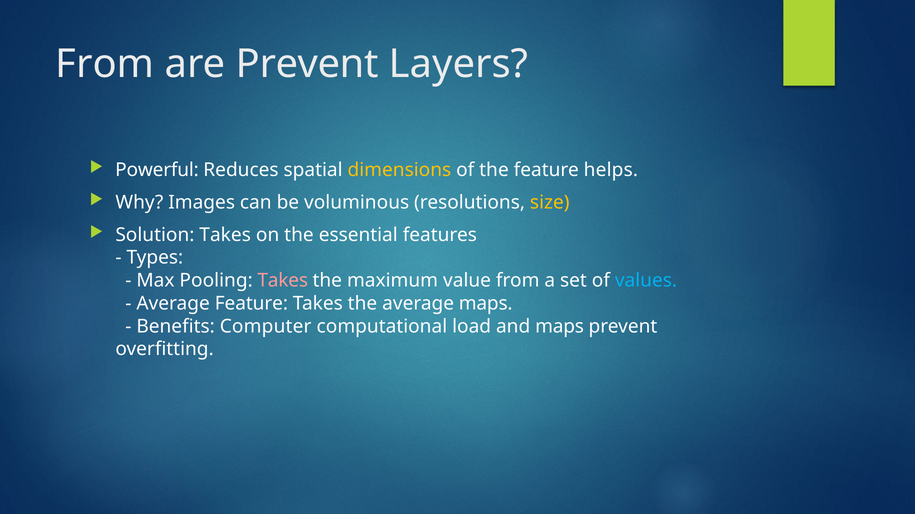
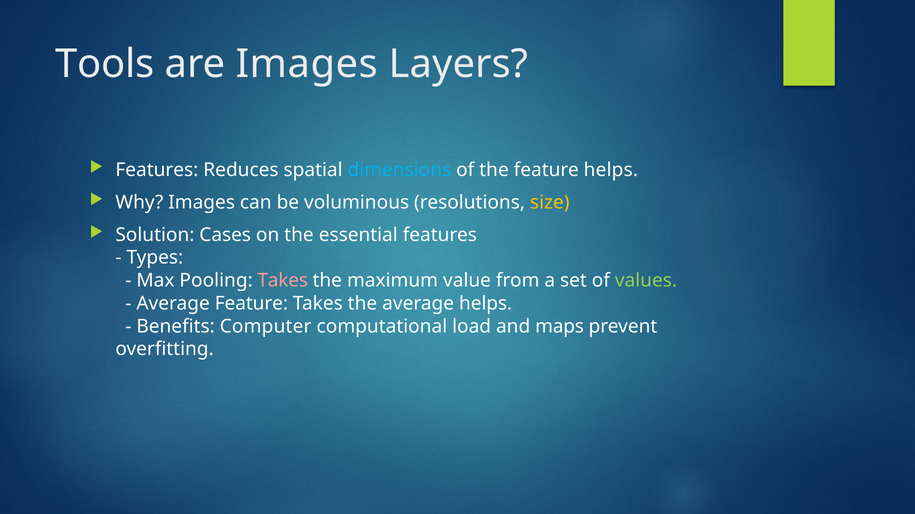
From: From -> Tools (105, 64)
are Prevent: Prevent -> Images (307, 64)
Powerful: Powerful -> Features (157, 170)
dimensions colour: yellow -> light blue (399, 170)
Solution Takes: Takes -> Cases (225, 235)
values colour: light blue -> light green (646, 281)
average maps: maps -> helps (486, 304)
